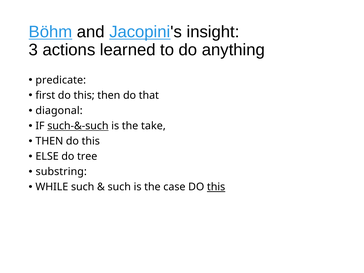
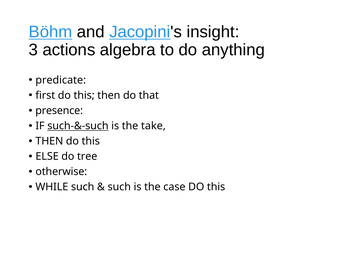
learned: learned -> algebra (128, 50)
diagonal: diagonal -> presence (59, 111)
substring: substring -> otherwise (61, 172)
this underline: present -> none (216, 187)
